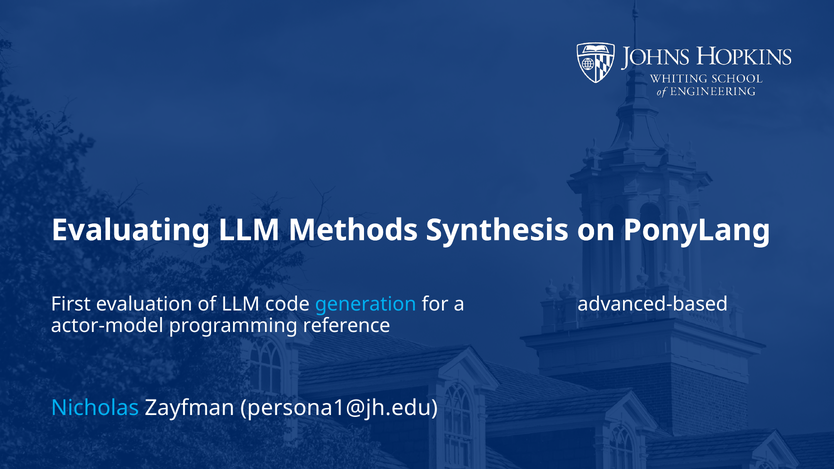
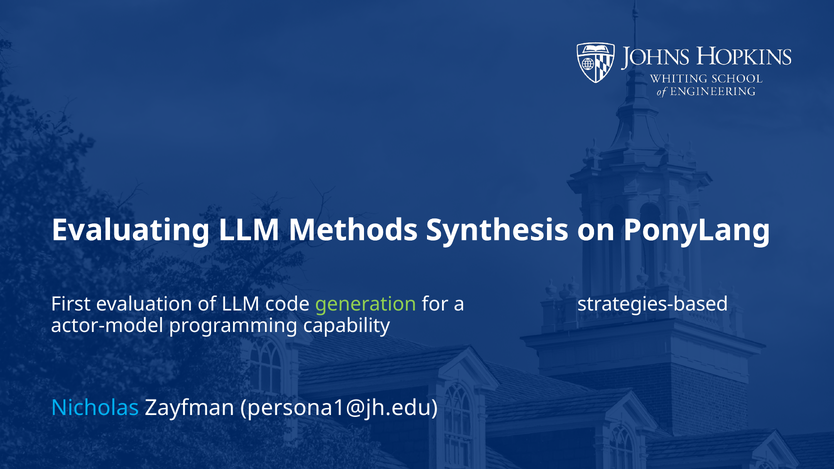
generation colour: light blue -> light green (366, 304)
advanced-based: advanced-based -> strategies-based (653, 304)
reference: reference -> capability (347, 326)
